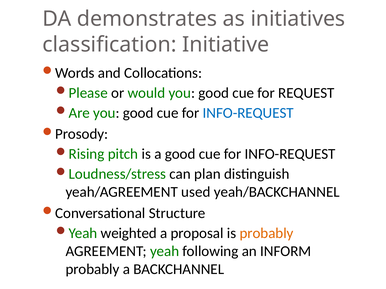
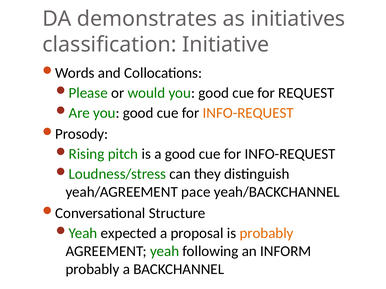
INFO-REQUEST colour: blue -> orange (248, 113)
plan: plan -> they (207, 174)
used: used -> pace (196, 192)
weighted: weighted -> expected (129, 233)
